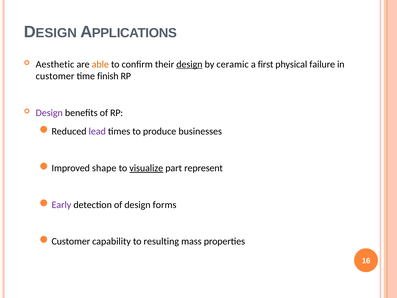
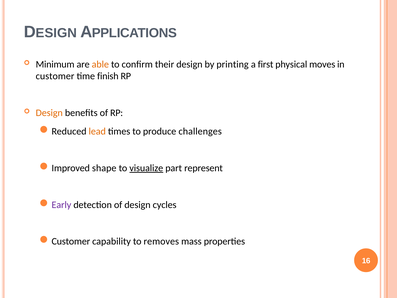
Aesthetic: Aesthetic -> Minimum (55, 64)
design underline: present -> none (189, 64)
ceramic: ceramic -> printing (233, 64)
failure: failure -> moves (322, 64)
Design colour: purple -> orange (49, 113)
lead colour: purple -> orange (97, 131)
businesses: businesses -> challenges (200, 131)
forms: forms -> cycles (165, 205)
resulting: resulting -> removes (161, 241)
